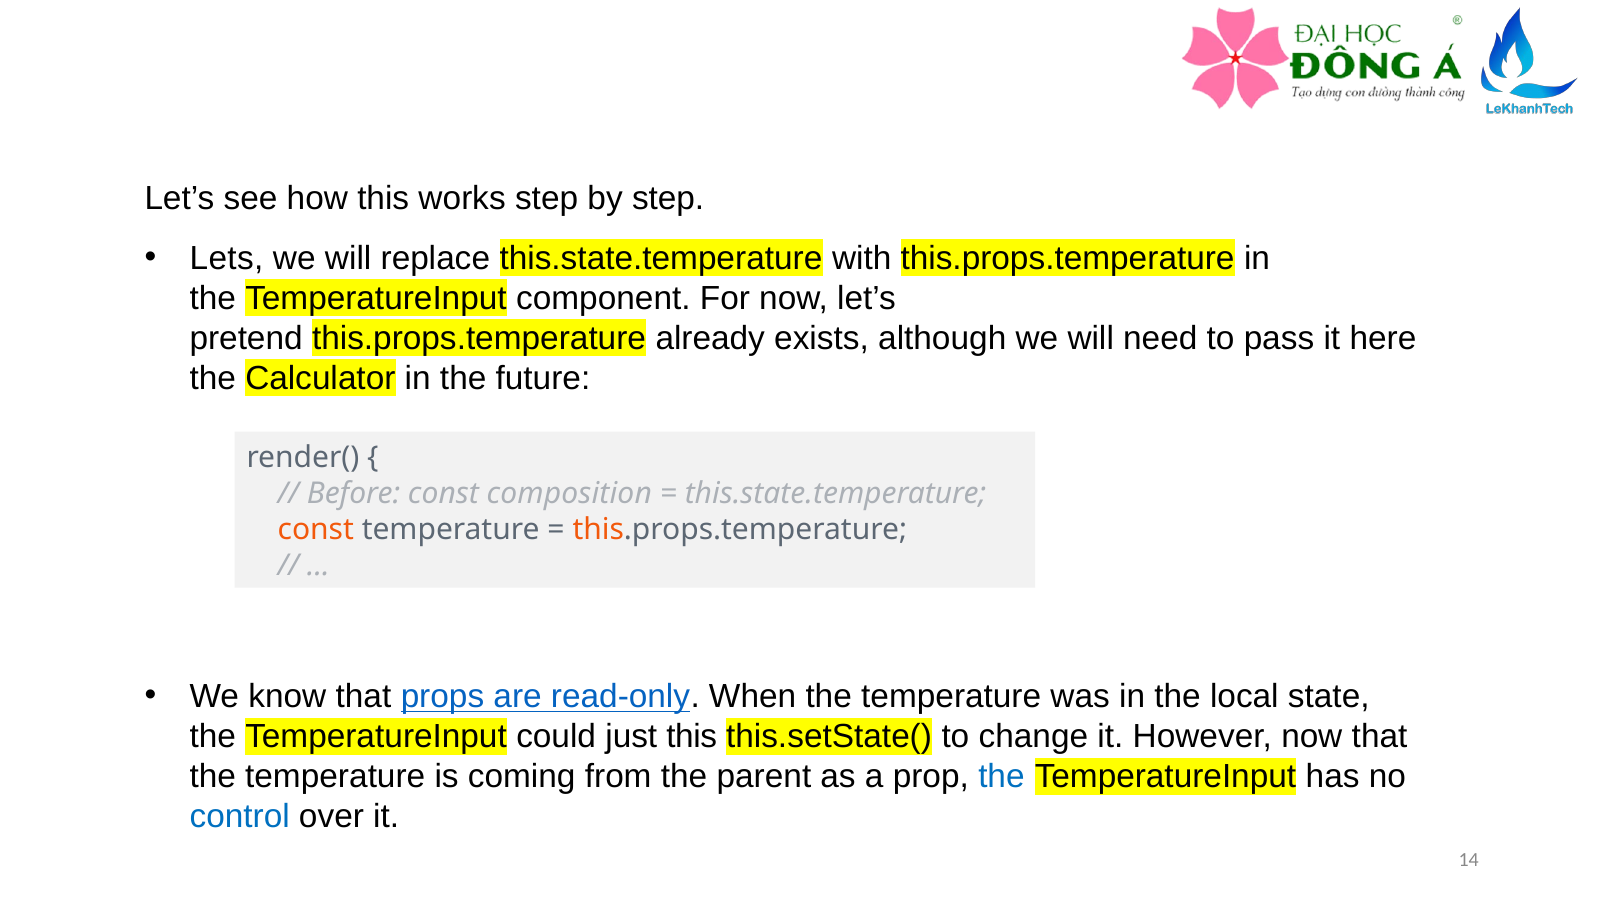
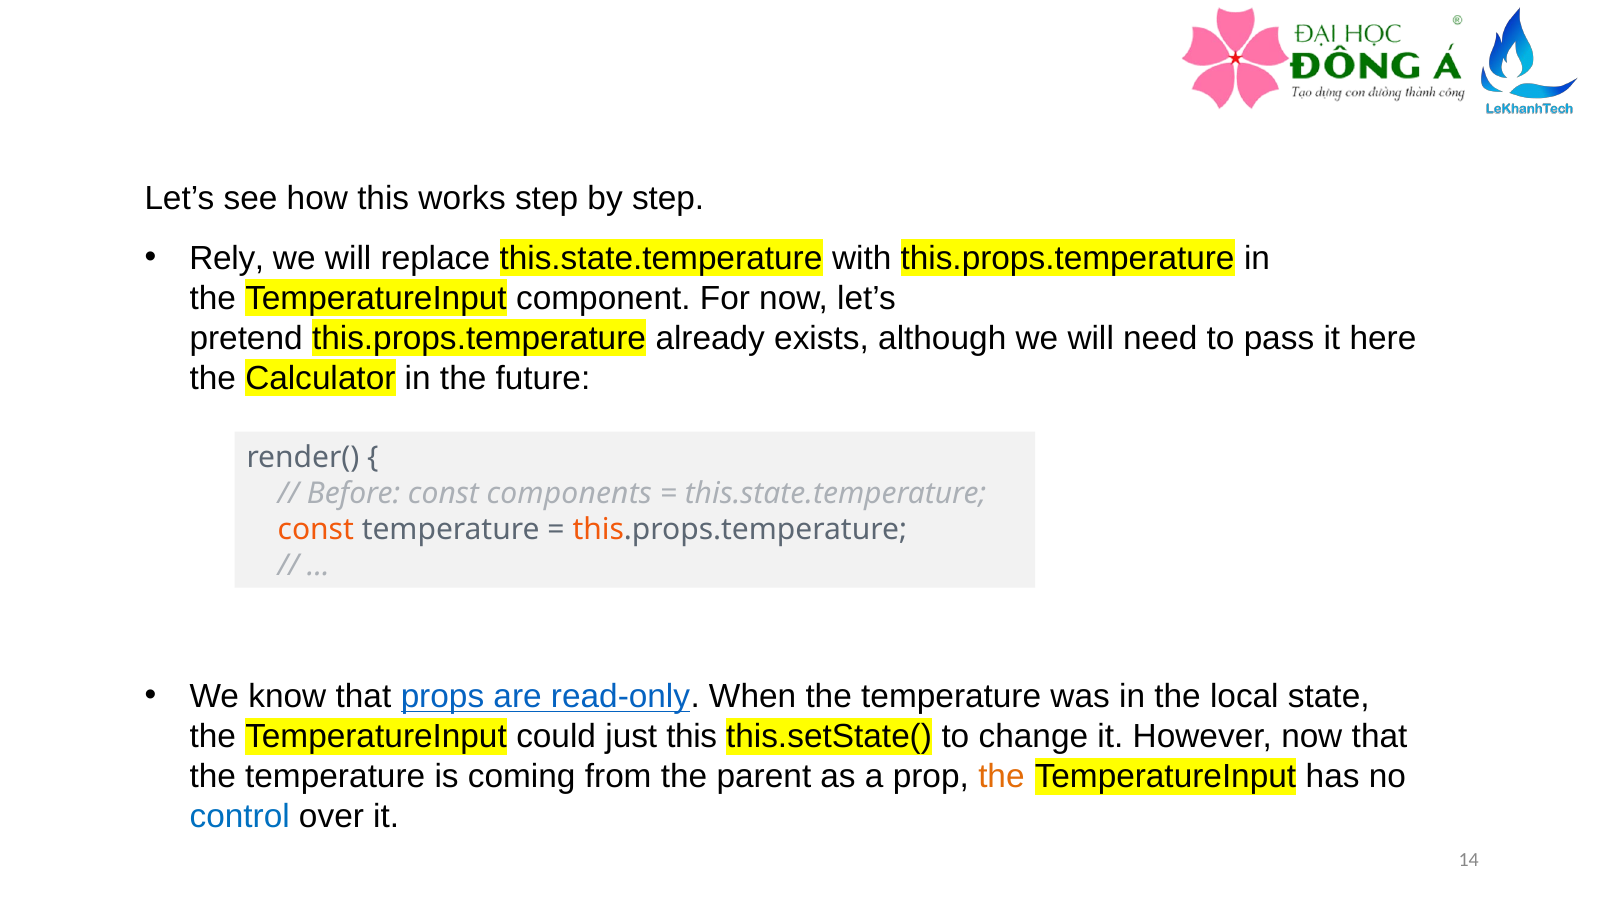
Lets: Lets -> Rely (227, 258)
composition: composition -> components (569, 493)
the colour: blue -> orange (1001, 777)
